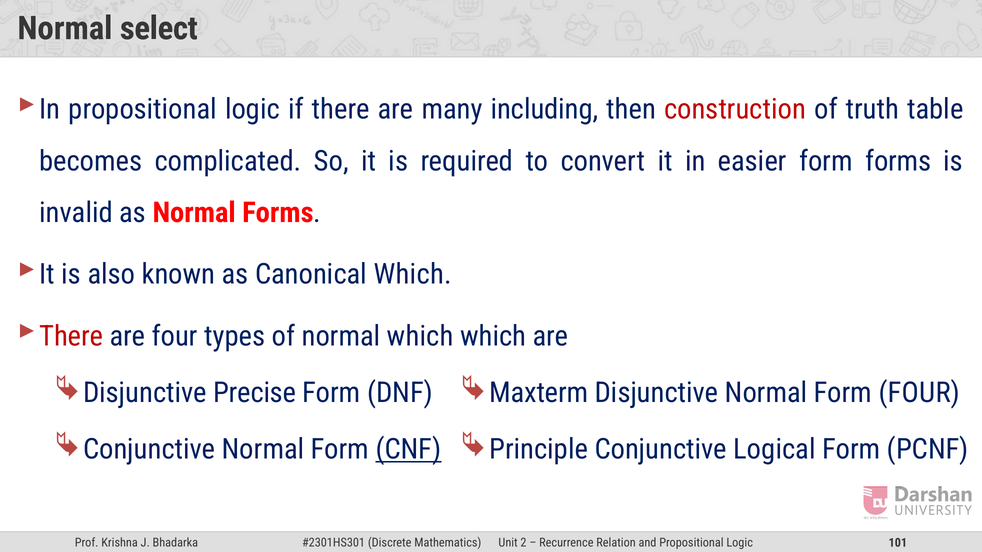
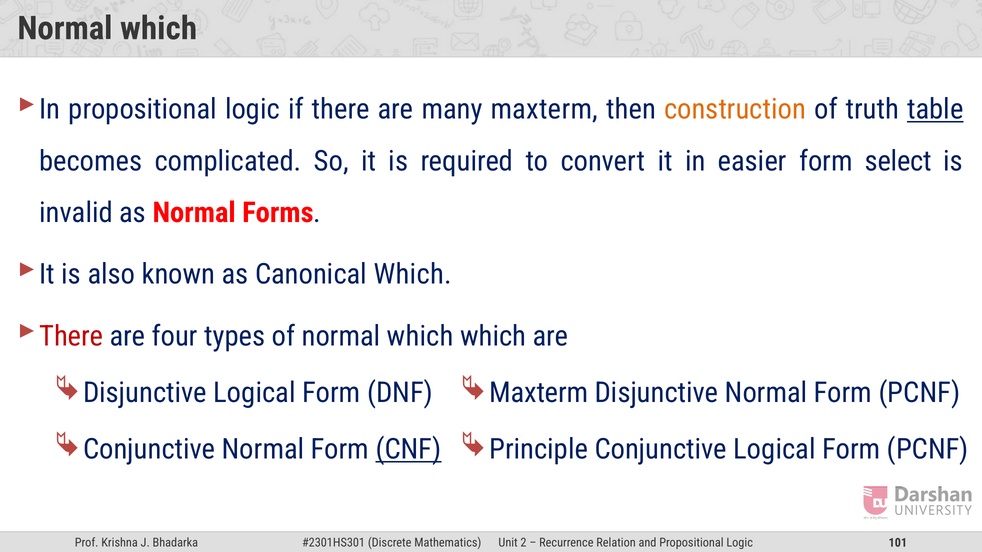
select: select -> which (159, 28)
many including: including -> maxterm (544, 110)
construction colour: red -> orange (735, 110)
table underline: none -> present (935, 110)
form forms: forms -> select (898, 161)
Normal Form FOUR: FOUR -> PCNF (919, 393)
Disjunctive Precise: Precise -> Logical (255, 393)
